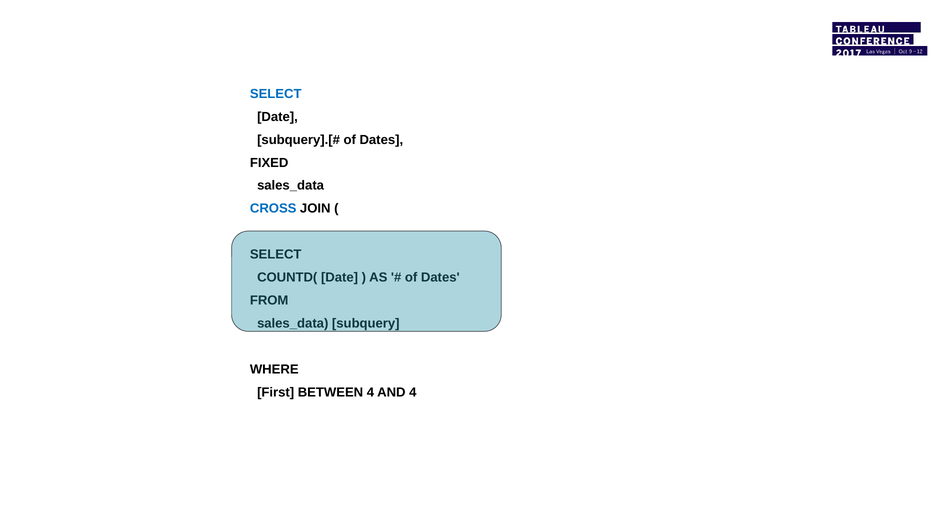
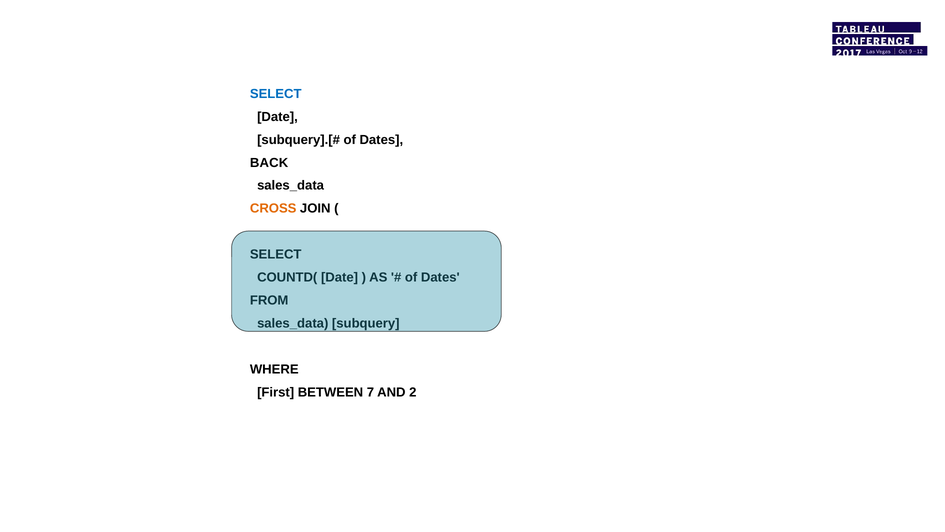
FIXED: FIXED -> BACK (269, 163)
CROSS colour: blue -> orange (273, 208)
BETWEEN 4: 4 -> 7 (370, 392)
AND 4: 4 -> 2 (413, 392)
